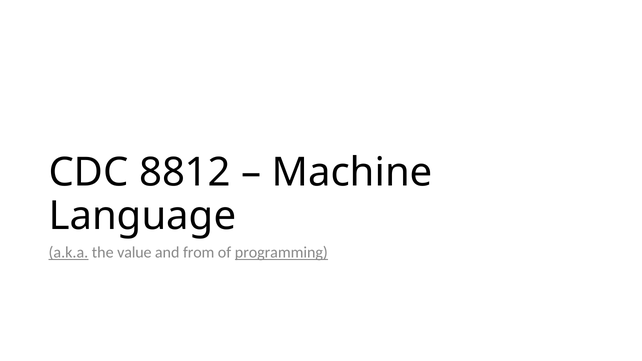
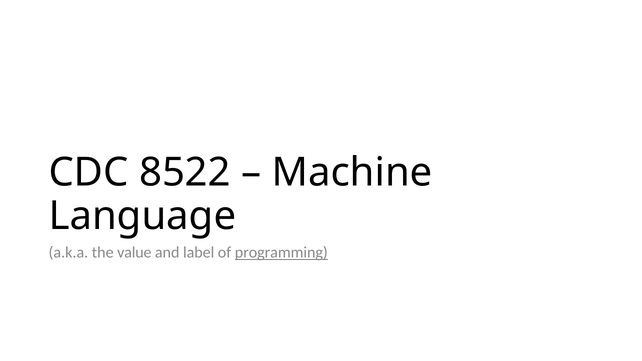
8812: 8812 -> 8522 (185, 173)
a.k.a underline: present -> none (68, 253)
from: from -> label (199, 253)
